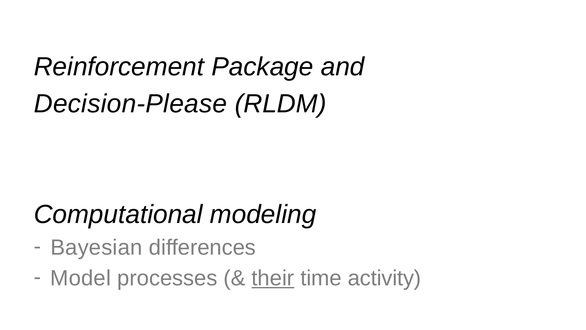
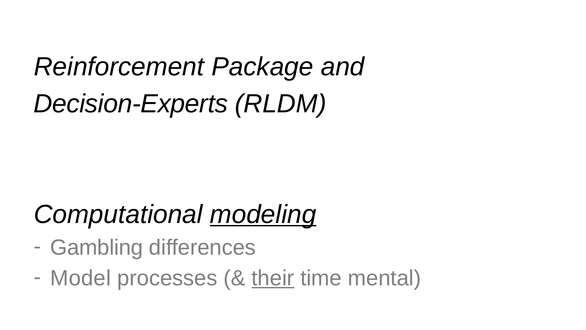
Decision-Please: Decision-Please -> Decision-Experts (131, 104)
modeling underline: none -> present (263, 214)
Bayesian: Bayesian -> Gambling (97, 247)
activity: activity -> mental (385, 278)
